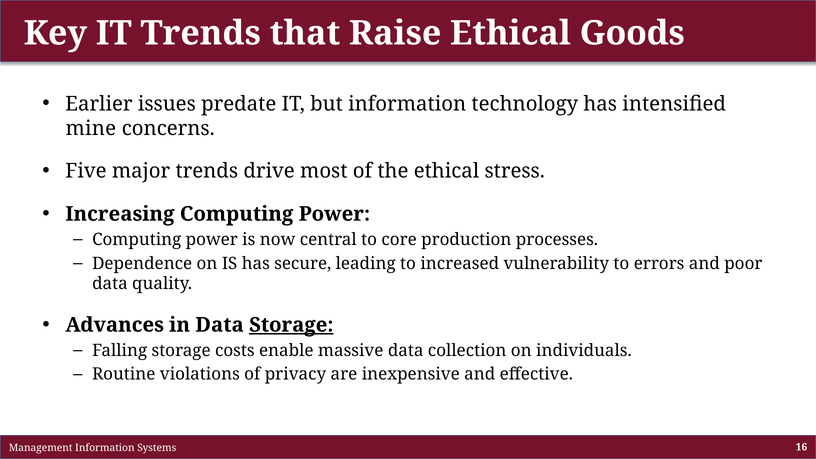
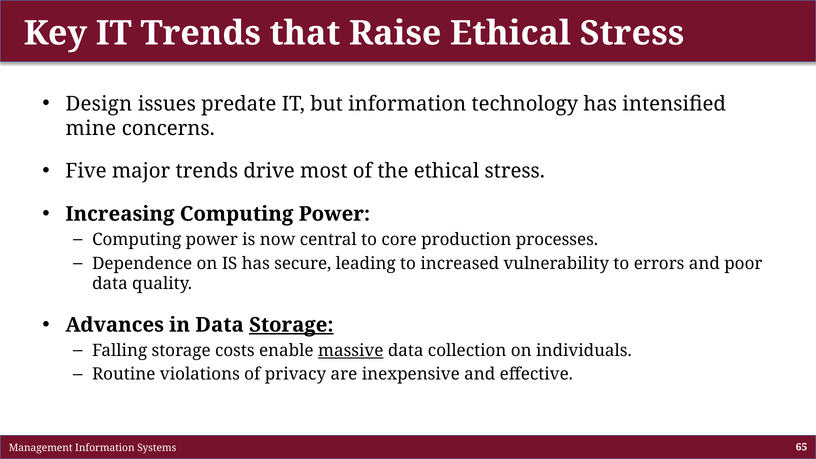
Raise Ethical Goods: Goods -> Stress (632, 33)
Earlier: Earlier -> Design (99, 104)
massive underline: none -> present (351, 351)
16: 16 -> 65 (801, 447)
